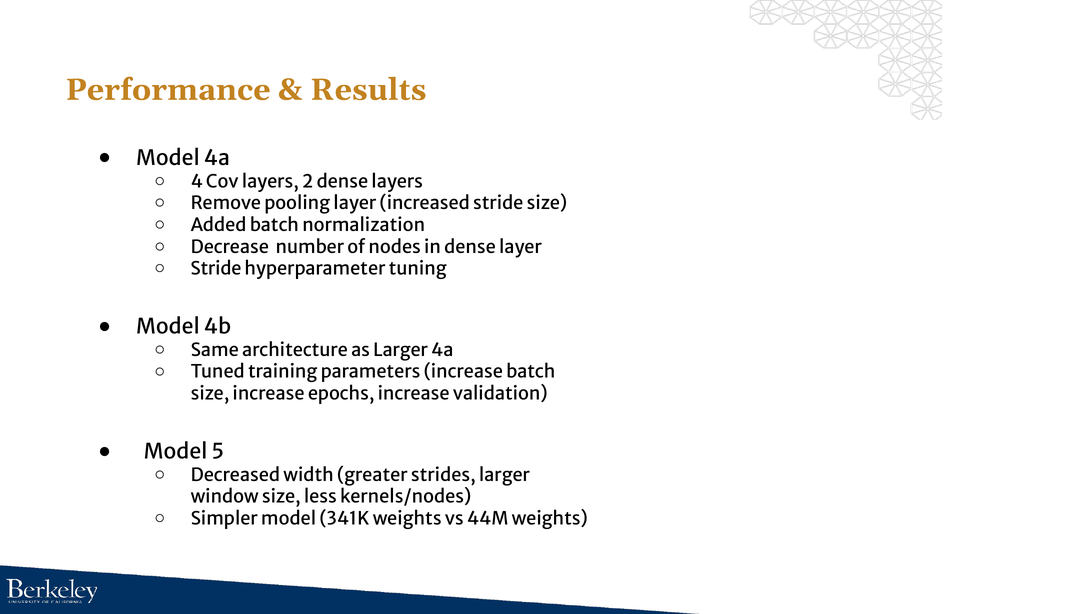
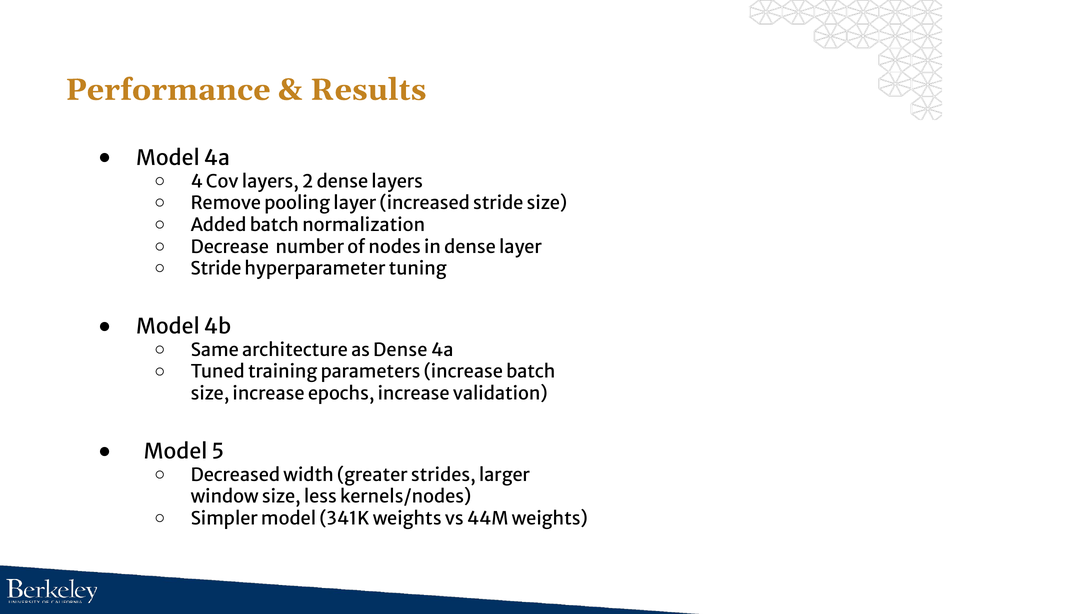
as Larger: Larger -> Dense (400, 350)
